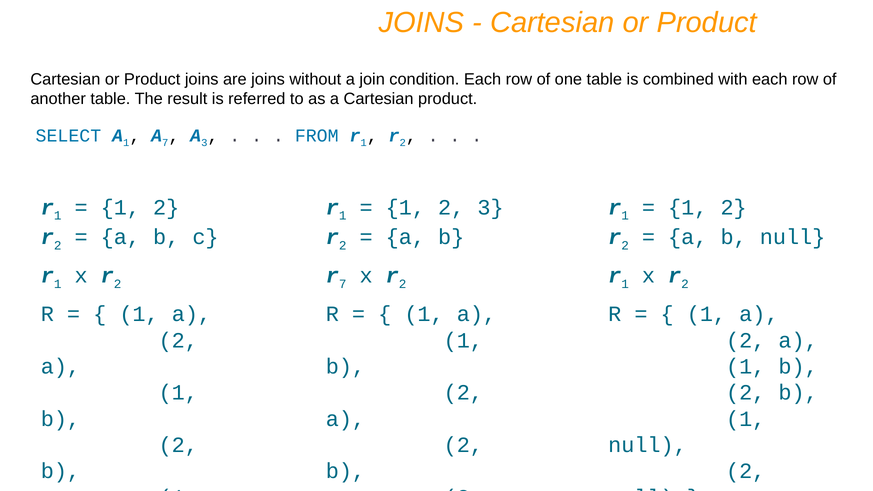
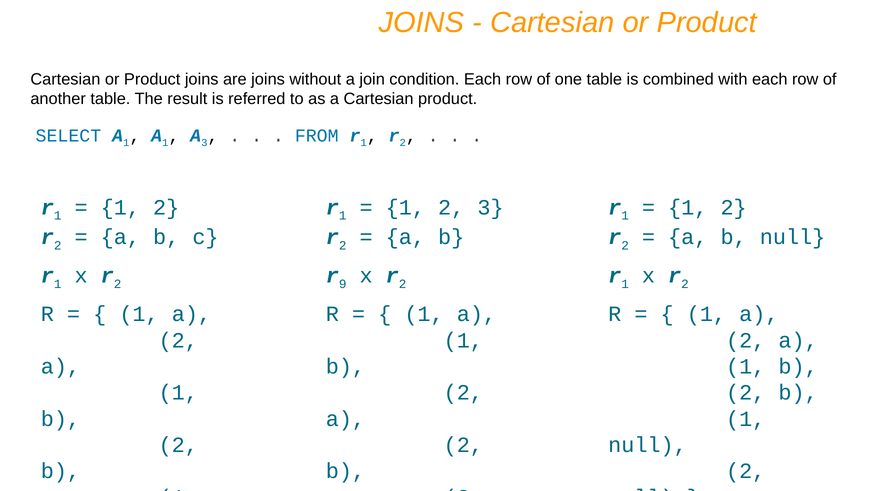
7: 7 -> 1 (165, 143)
r 7: 7 -> 9 (343, 284)
